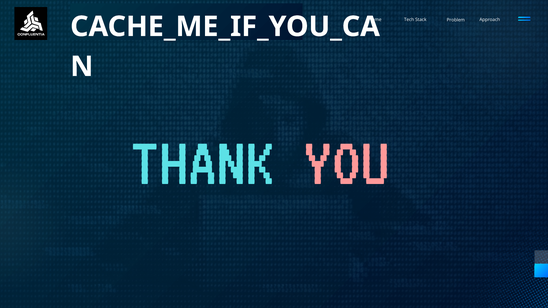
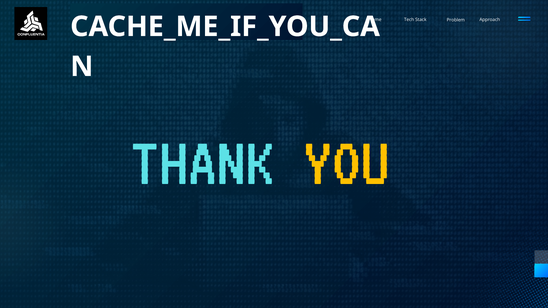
YOU colour: pink -> yellow (347, 161)
